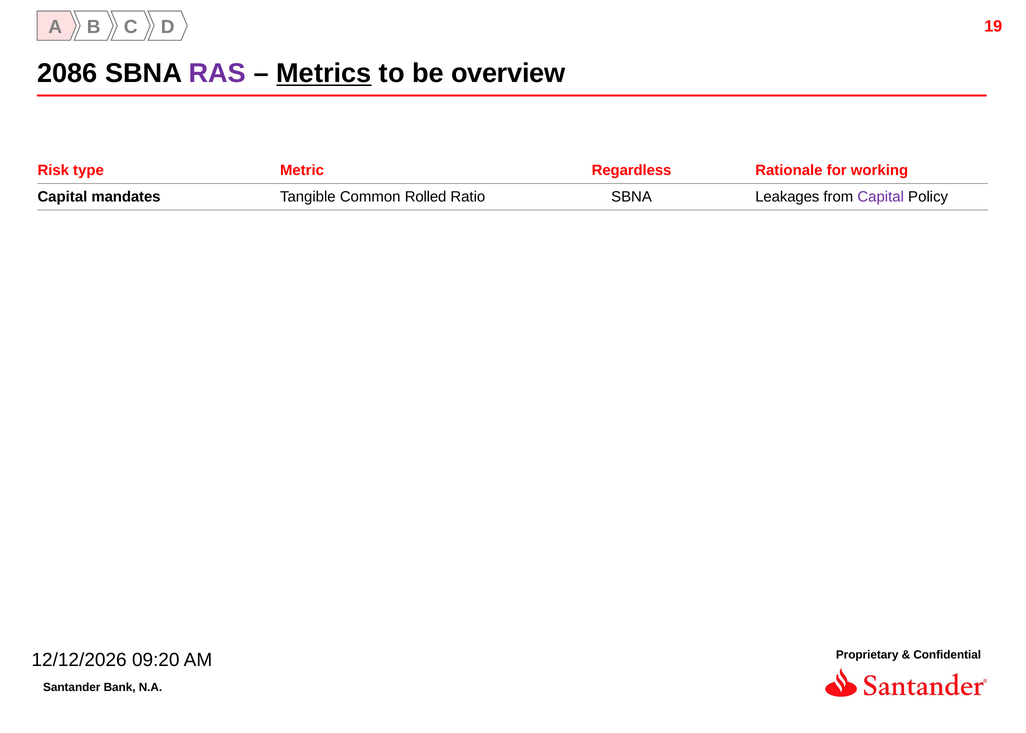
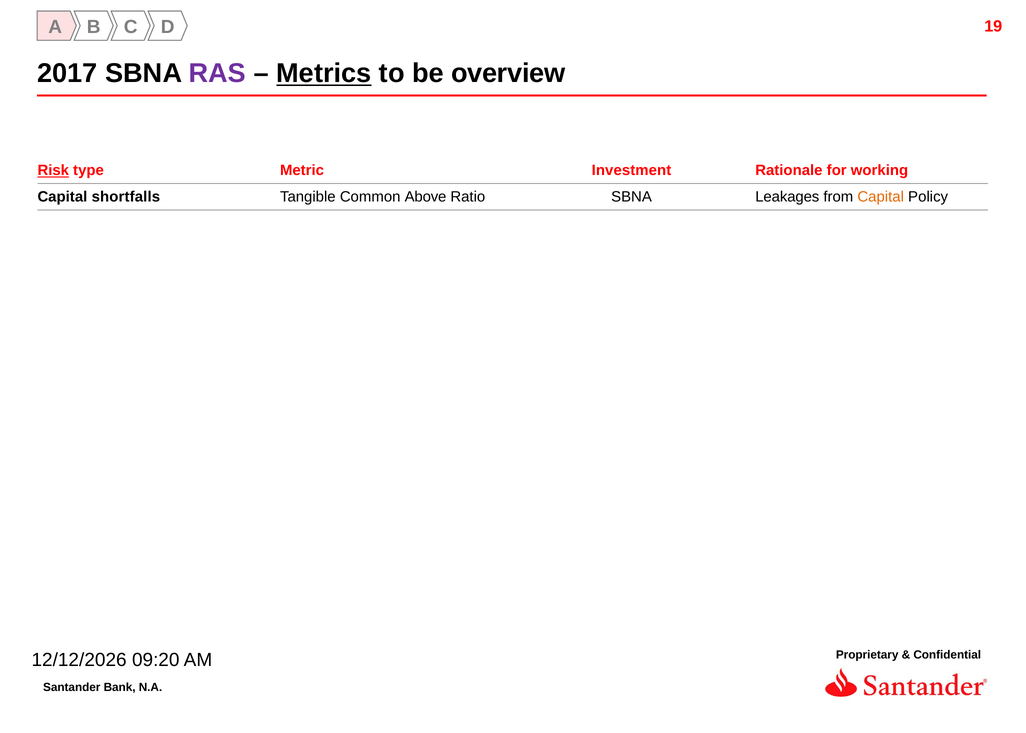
2086: 2086 -> 2017 (67, 74)
Risk underline: none -> present (53, 171)
Regardless: Regardless -> Investment (631, 171)
mandates: mandates -> shortfalls (126, 197)
Rolled: Rolled -> Above (426, 197)
Capital colour: purple -> orange (881, 197)
